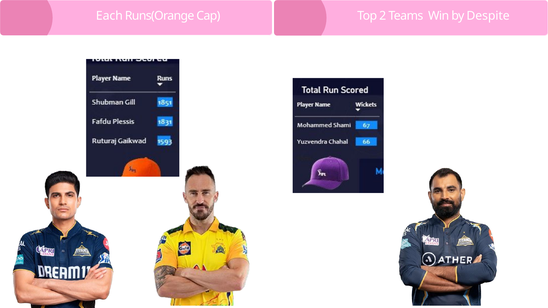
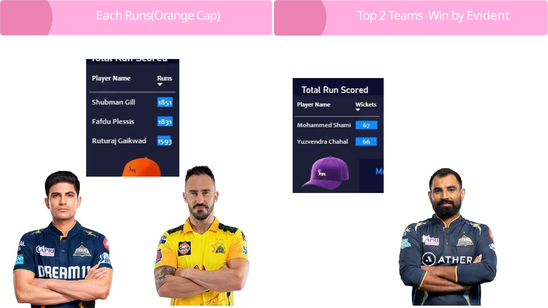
Despite: Despite -> Evident (488, 16)
